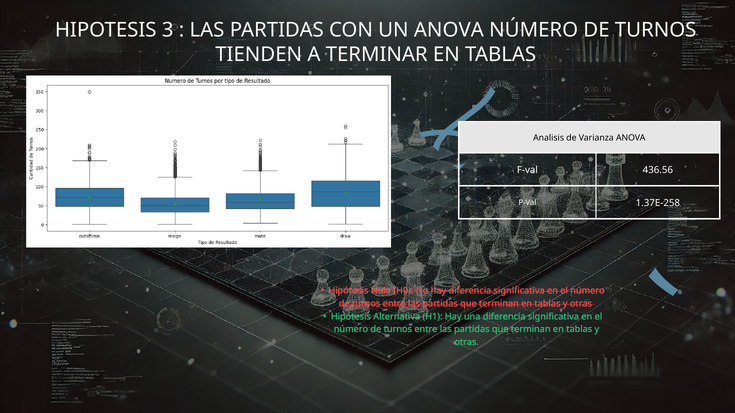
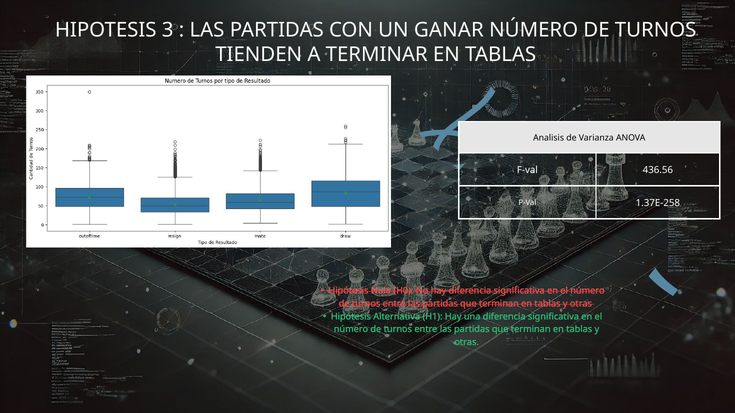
UN ANOVA: ANOVA -> GANAR (449, 30)
